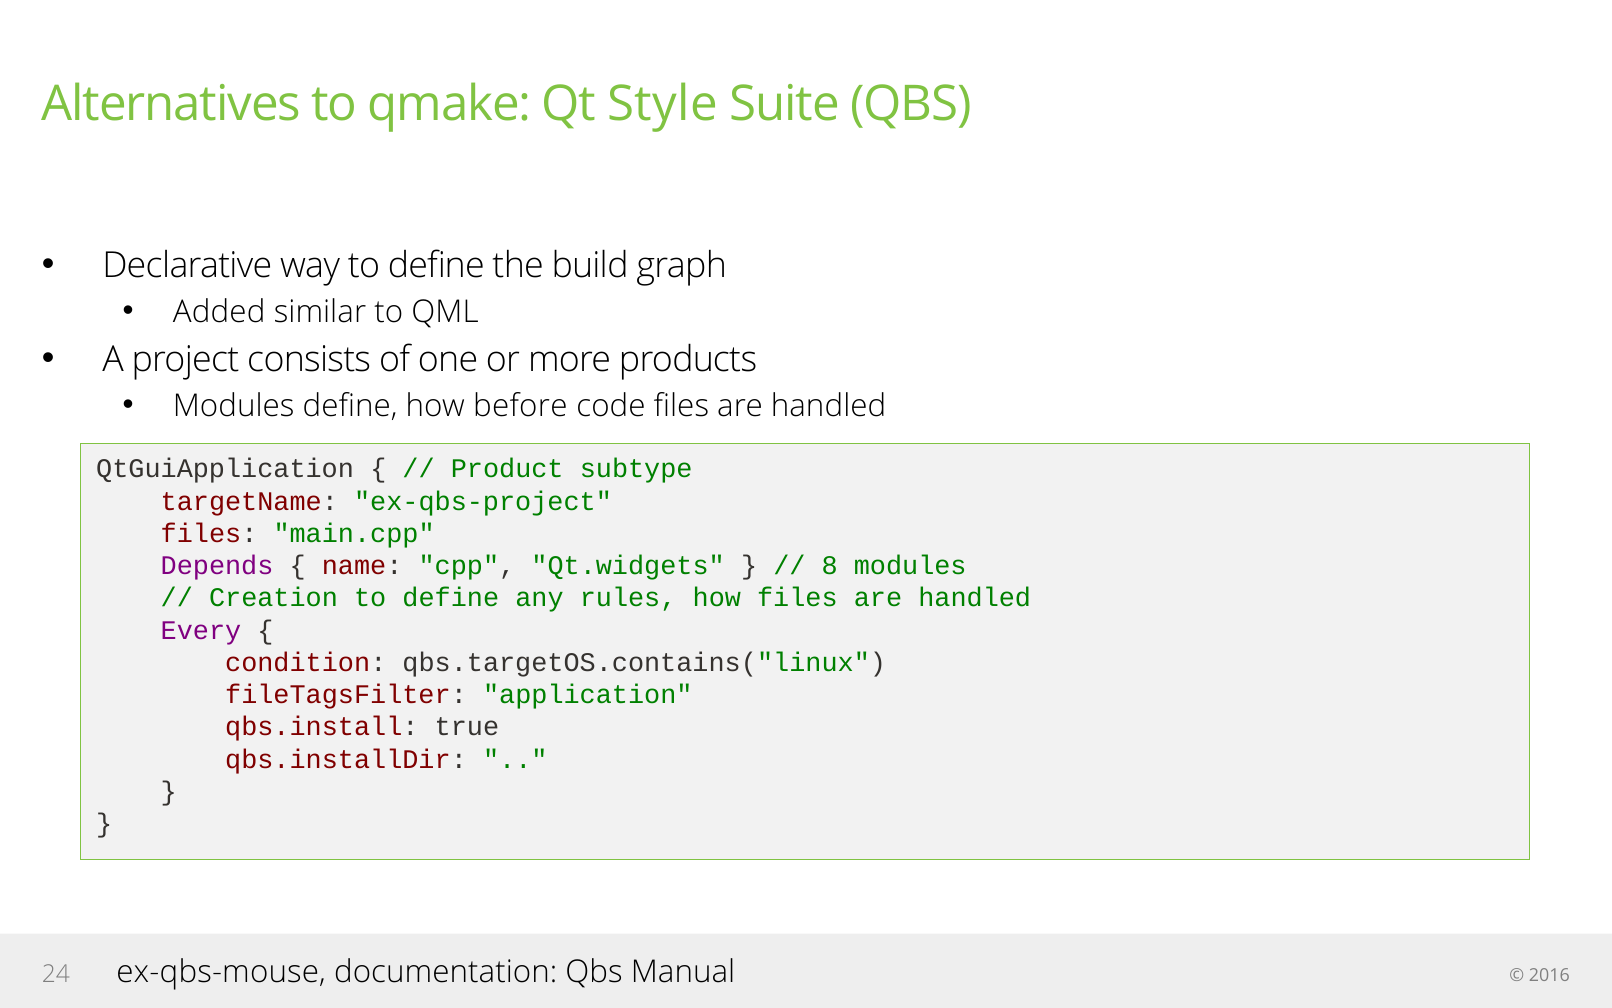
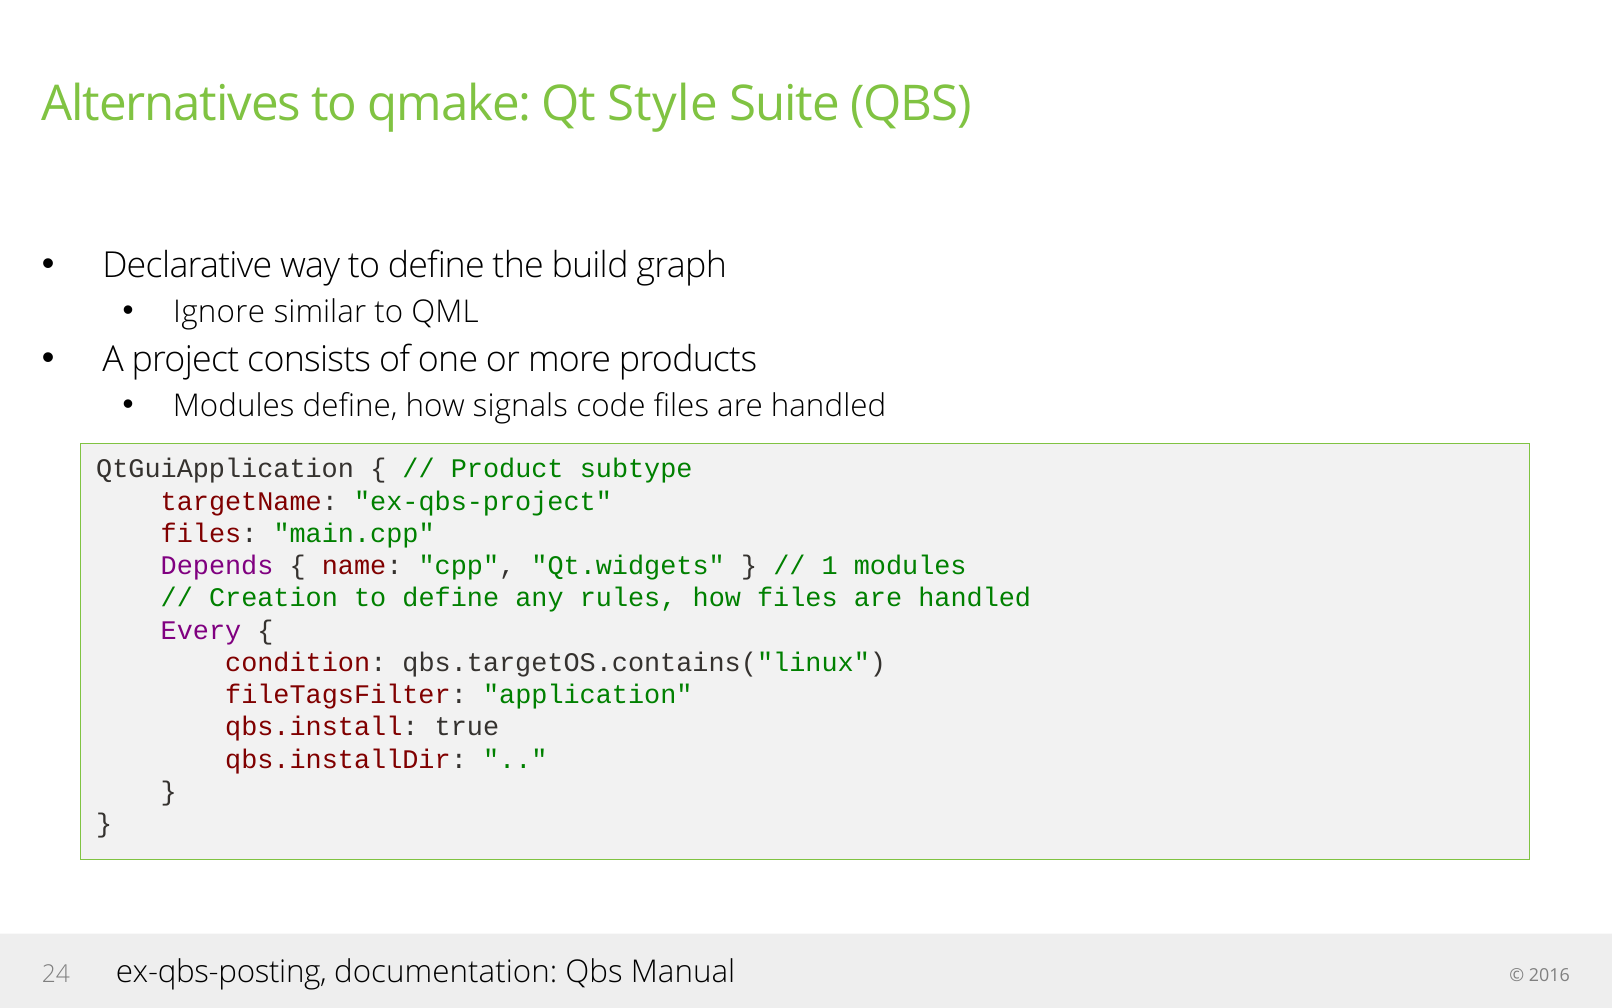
Added: Added -> Ignore (219, 312)
before: before -> signals (520, 406)
8: 8 -> 1 (830, 566)
ex-qbs-mouse: ex-qbs-mouse -> ex-qbs-posting (221, 972)
